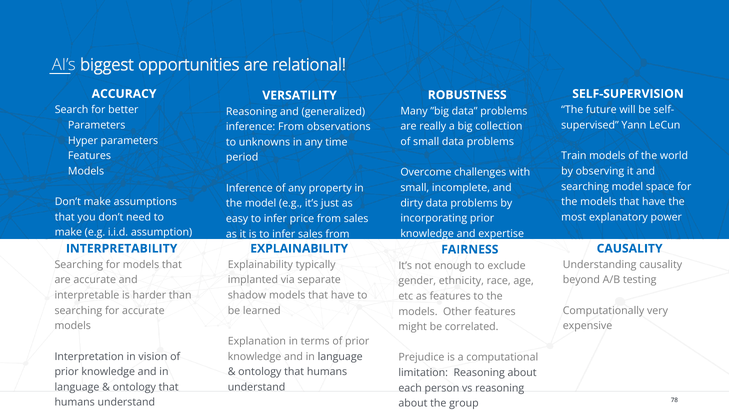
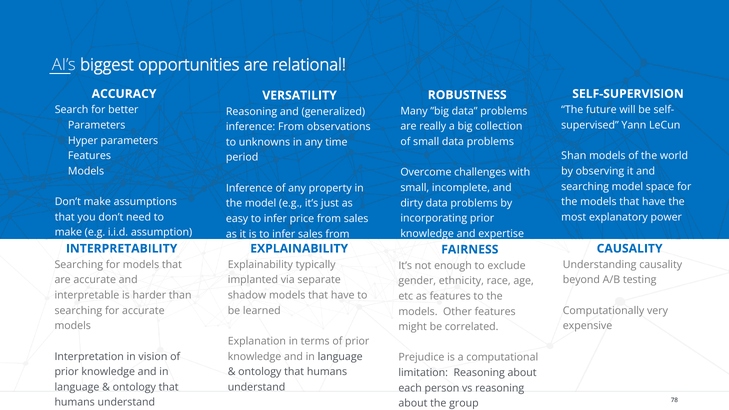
Train: Train -> Shan (574, 156)
